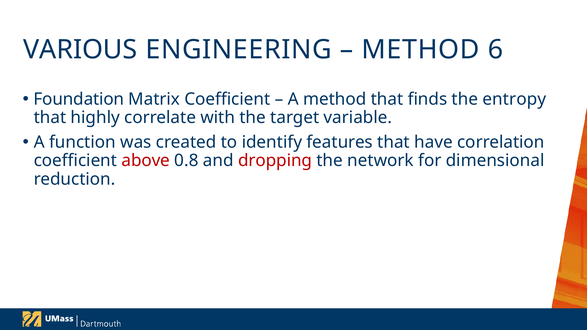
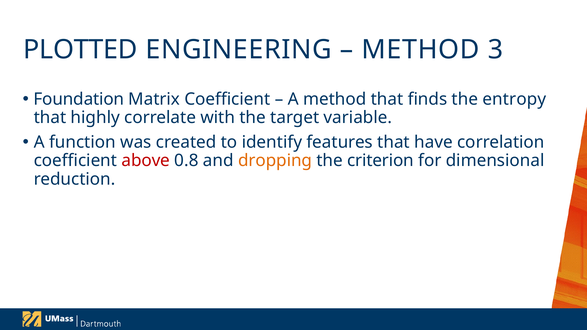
VARIOUS: VARIOUS -> PLOTTED (80, 50)
6: 6 -> 3 (495, 50)
dropping colour: red -> orange (275, 161)
network: network -> criterion (381, 161)
